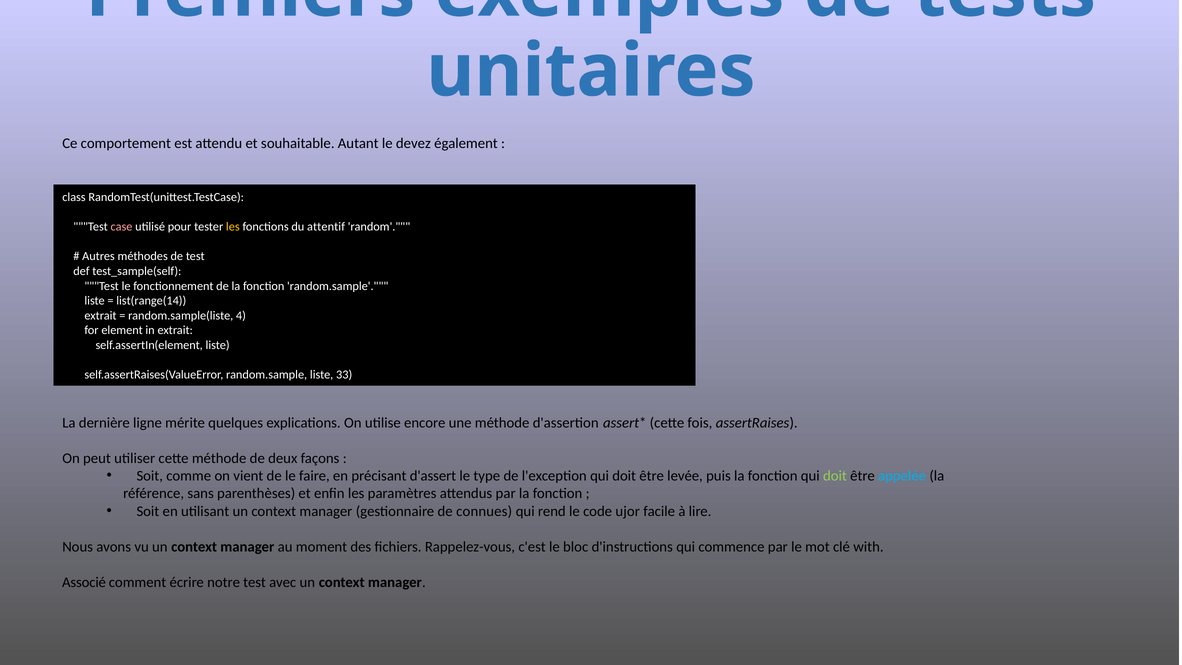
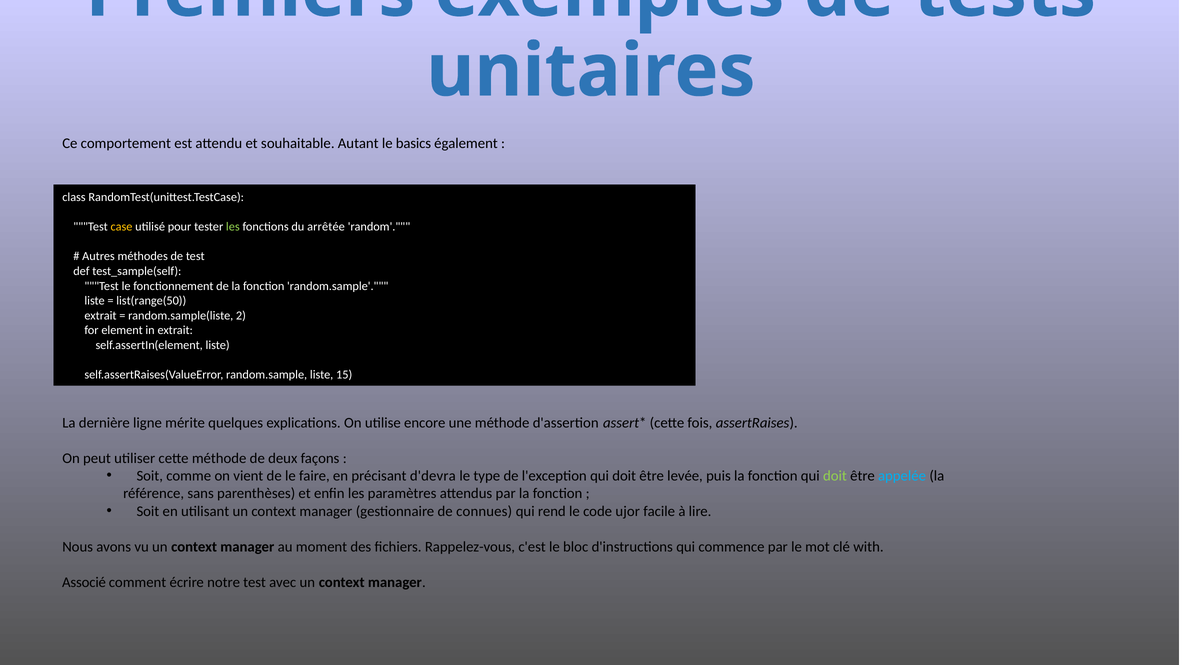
devez: devez -> basics (413, 143)
case colour: pink -> yellow (122, 227)
les colour: yellow -> light green (233, 227)
attentif: attentif -> arrêtée (326, 227)
list(range(14: list(range(14 -> list(range(50 (151, 301)
4: 4 -> 2 (241, 316)
33: 33 -> 15 (344, 375)
d'assert: d'assert -> d'devra (433, 476)
